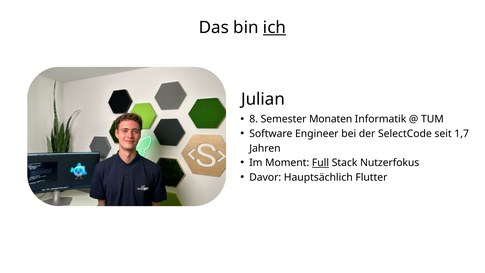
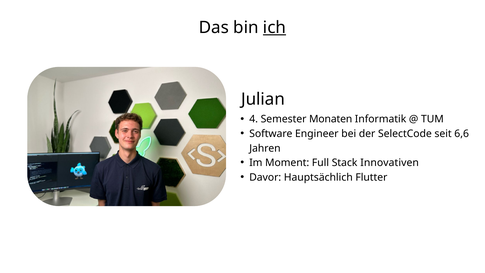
8: 8 -> 4 (254, 119)
1,7: 1,7 -> 6,6 (462, 134)
Full underline: present -> none (320, 163)
Nutzerfokus: Nutzerfokus -> Innovativen (390, 163)
